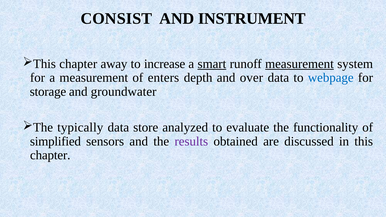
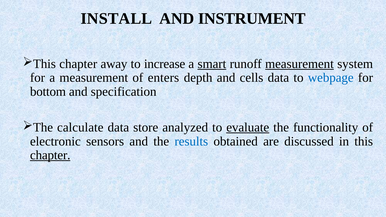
CONSIST: CONSIST -> INSTALL (116, 18)
over: over -> cells (252, 78)
storage: storage -> bottom (48, 92)
groundwater: groundwater -> specification (124, 92)
typically: typically -> calculate (80, 127)
evaluate underline: none -> present (248, 127)
simplified: simplified -> electronic (55, 141)
results colour: purple -> blue (191, 141)
chapter underline: none -> present (50, 155)
